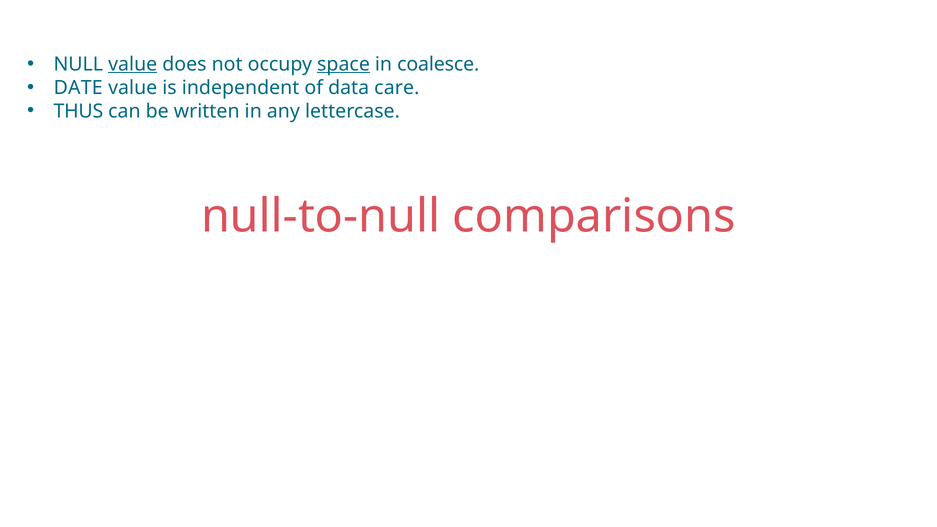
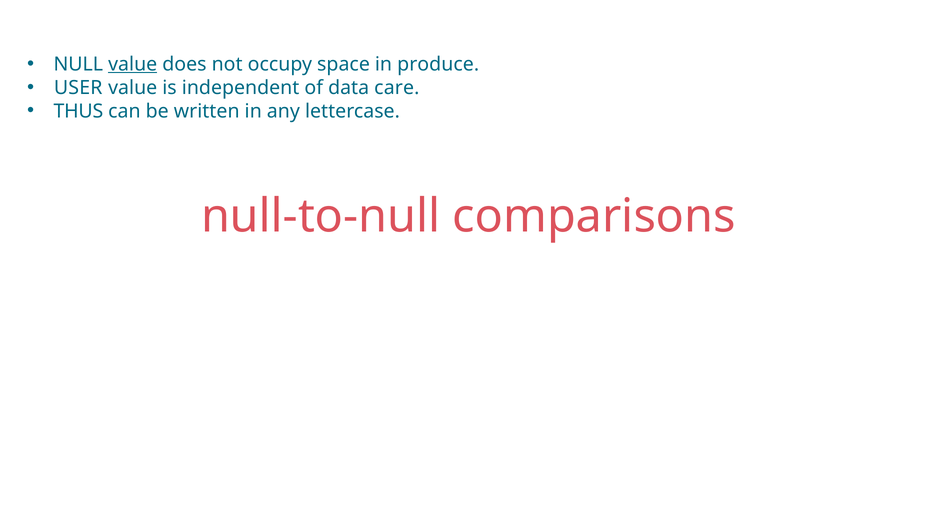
space underline: present -> none (344, 64)
coalesce: coalesce -> produce (438, 64)
DATE: DATE -> USER (78, 88)
